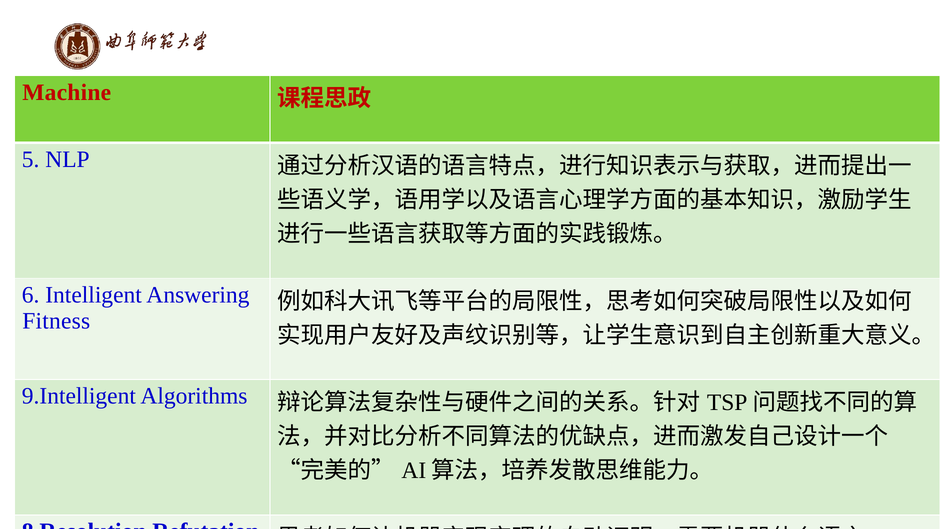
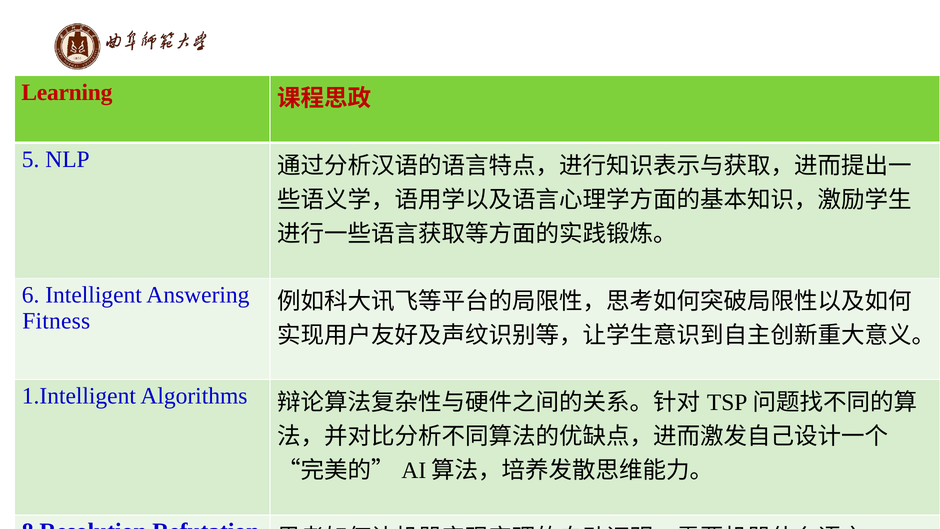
Machine: Machine -> Learning (67, 92)
9.Intelligent: 9.Intelligent -> 1.Intelligent (79, 396)
